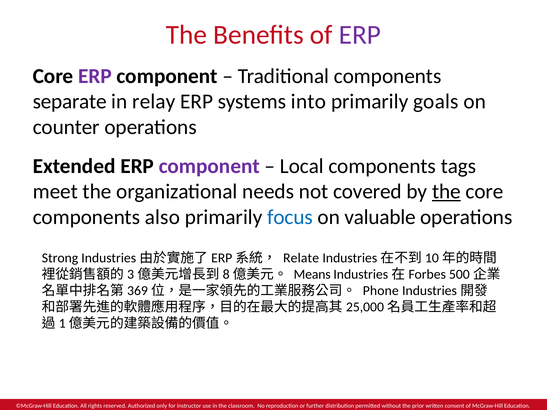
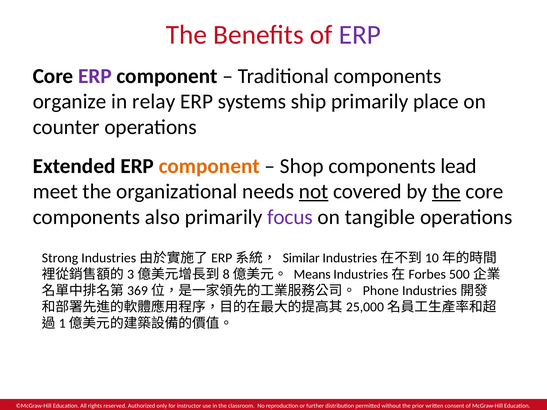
separate: separate -> organize (70, 102)
into: into -> ship (309, 102)
goals: goals -> place (436, 102)
component colour: purple -> orange (209, 166)
Local: Local -> Shop (302, 166)
tags: tags -> lead (458, 166)
not underline: none -> present (314, 192)
focus colour: blue -> purple (290, 217)
valuable: valuable -> tangible (380, 217)
Relate: Relate -> Similar (301, 258)
